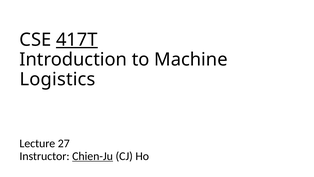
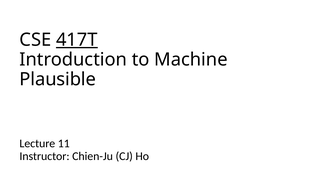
Logistics: Logistics -> Plausible (58, 79)
27: 27 -> 11 (64, 143)
Chien-Ju underline: present -> none (93, 156)
